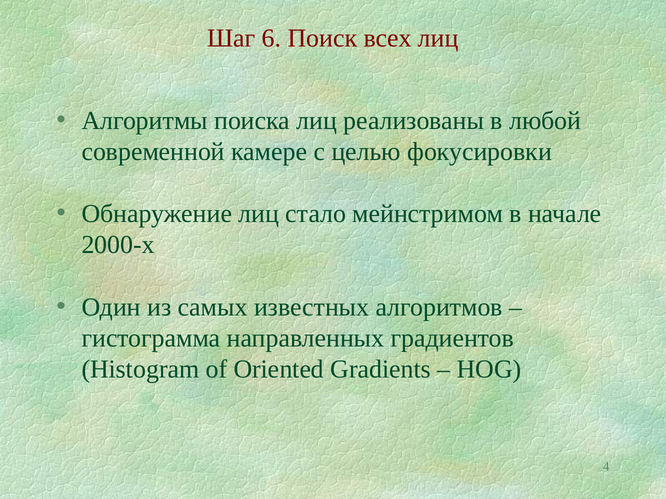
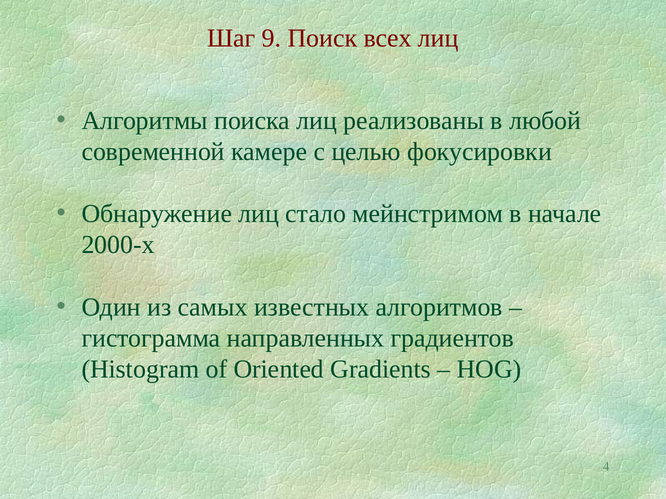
6: 6 -> 9 (272, 38)
